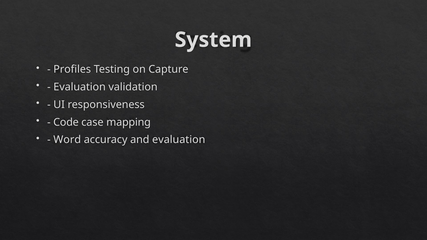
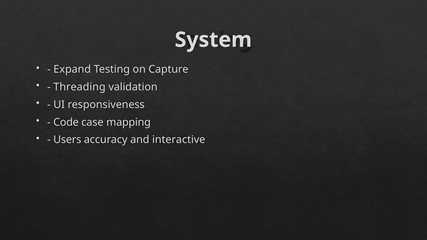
Profiles: Profiles -> Expand (72, 69)
Evaluation: Evaluation -> Threading (79, 87)
Word: Word -> Users (67, 140)
and evaluation: evaluation -> interactive (179, 140)
